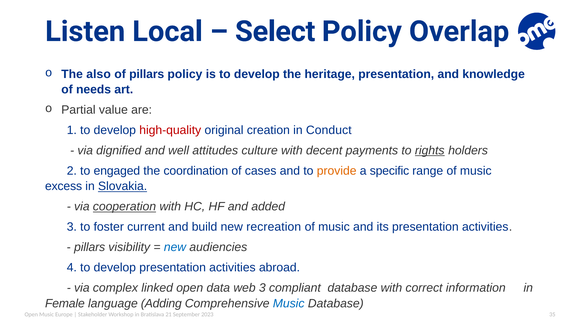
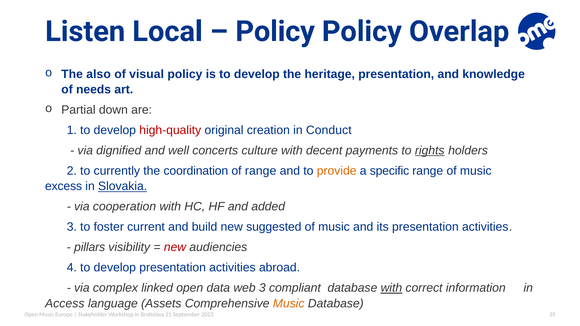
Select: Select -> Policy (275, 32)
of pillars: pillars -> visual (147, 74)
value: value -> down (113, 110)
attitudes: attitudes -> concerts (215, 151)
engaged: engaged -> currently (117, 171)
of cases: cases -> range (261, 171)
cooperation underline: present -> none (124, 207)
recreation: recreation -> suggested (274, 227)
new colour: blue -> red (175, 248)
with underline: none -> present (391, 288)
Female: Female -> Access (65, 304)
Adding: Adding -> Assets (161, 304)
Music colour: blue -> orange (289, 304)
